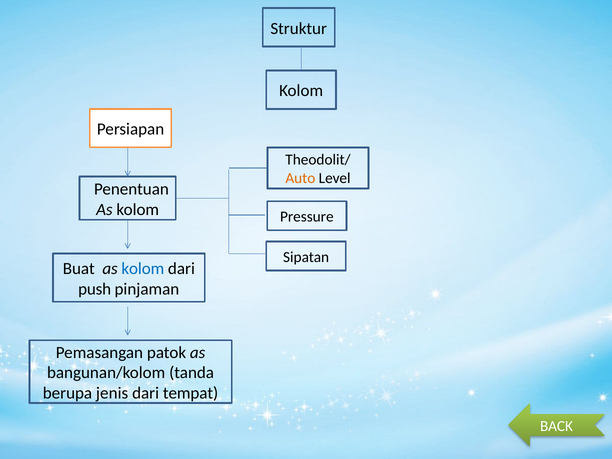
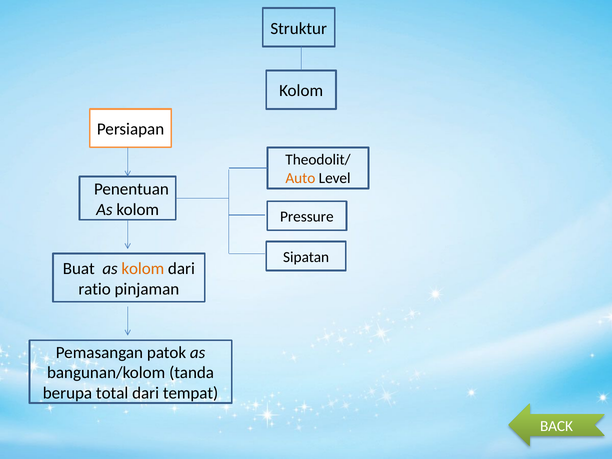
kolom colour: blue -> orange (143, 269)
push: push -> ratio (95, 289)
jenis: jenis -> total (112, 393)
